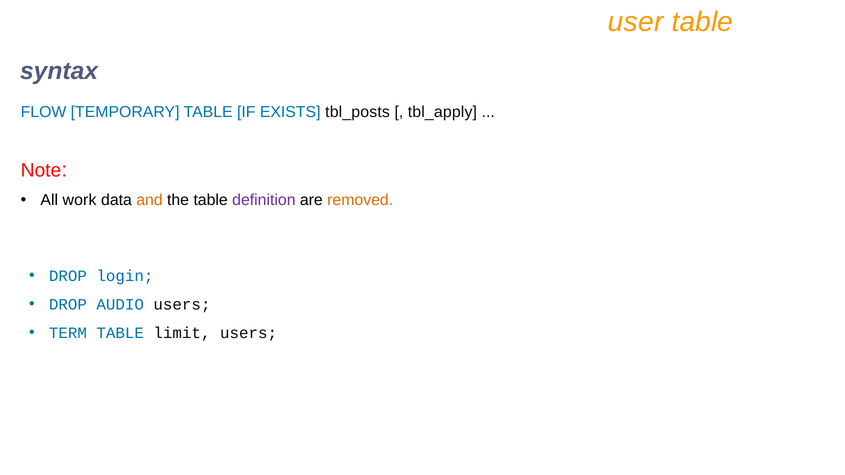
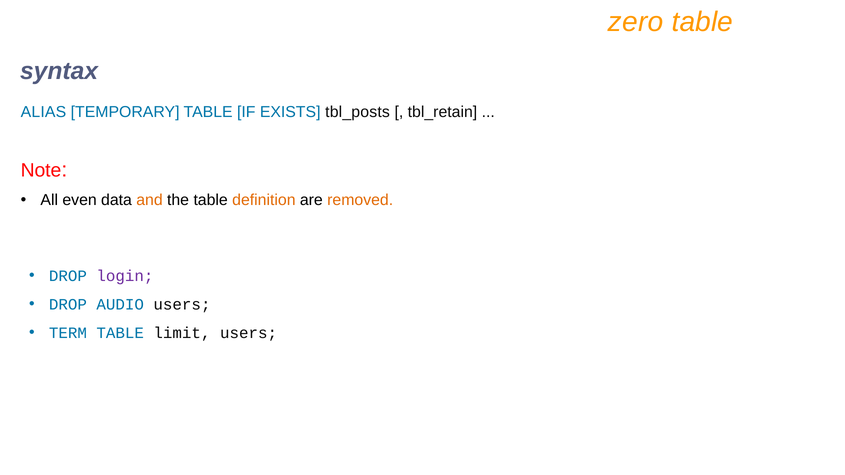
user: user -> zero (636, 22)
FLOW: FLOW -> ALIAS (43, 112)
tbl_apply: tbl_apply -> tbl_retain (442, 112)
work: work -> even (80, 200)
definition colour: purple -> orange (264, 200)
login colour: blue -> purple (125, 276)
